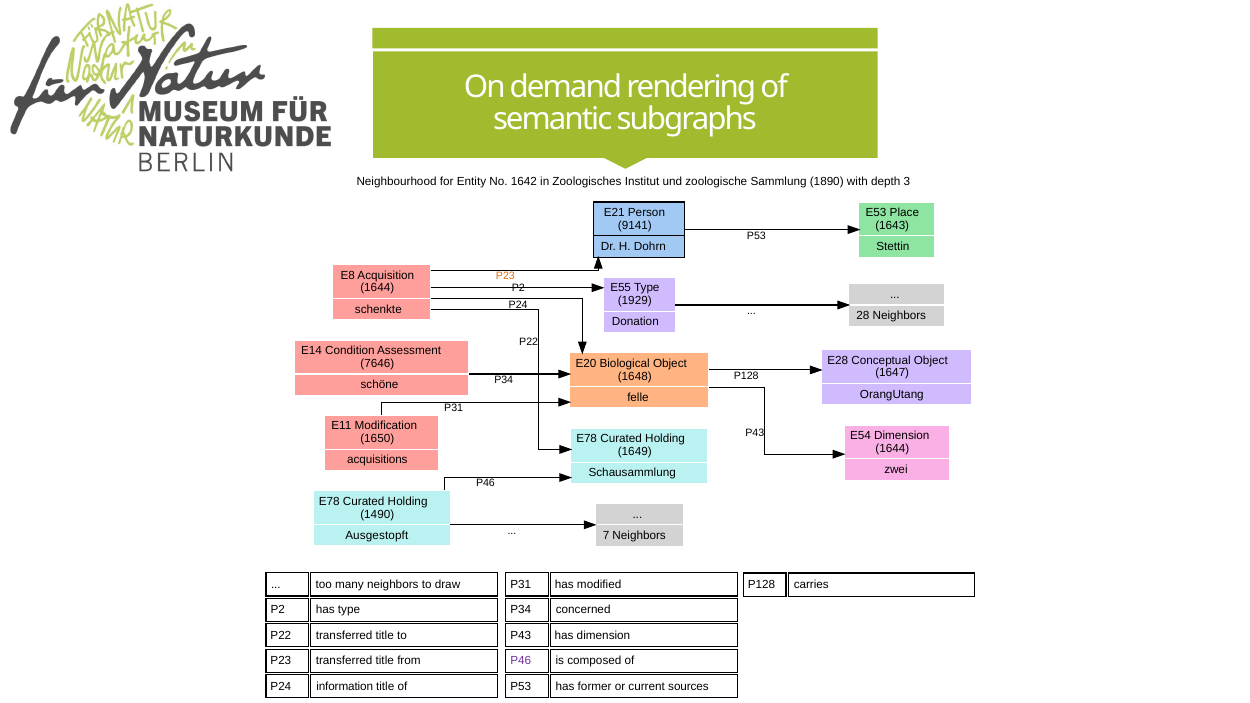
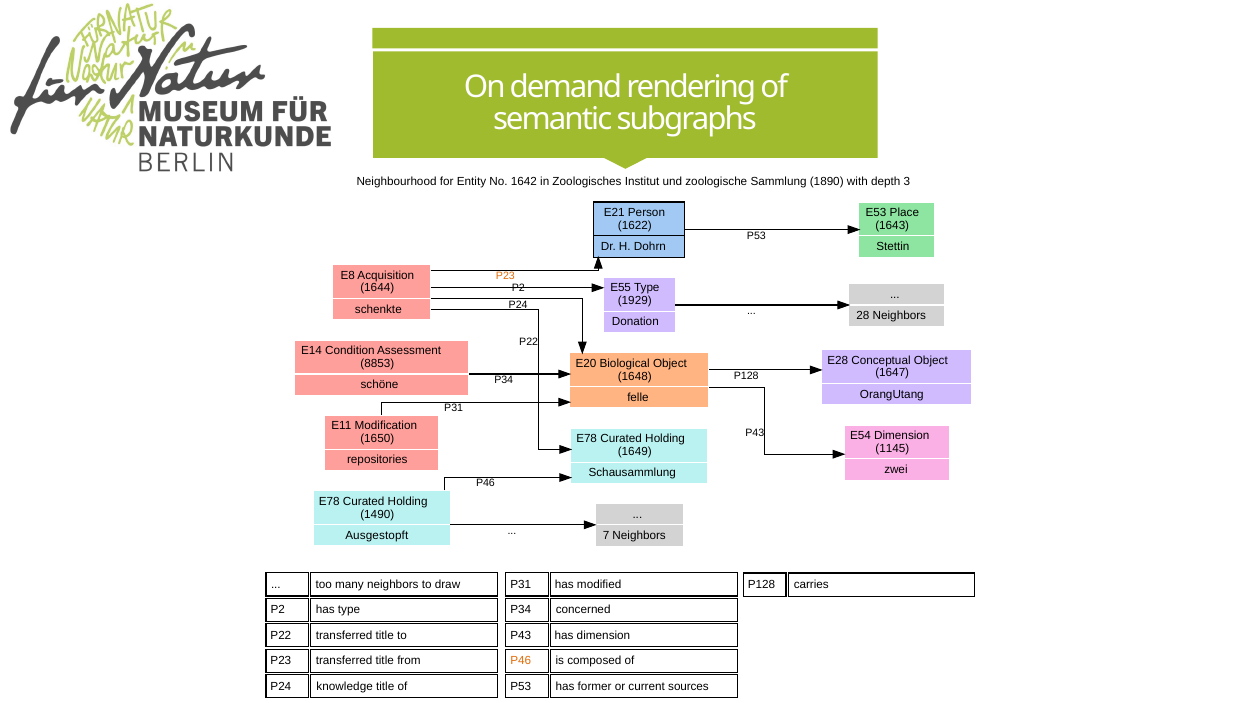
9141: 9141 -> 1622 (635, 225)
7646: 7646 -> 8853 (377, 363)
1644: 1644 -> 1145 (892, 448)
acquisitions: acquisitions -> repositories (377, 460)
P46 colour: purple -> orange (521, 661)
information: information -> knowledge (345, 686)
